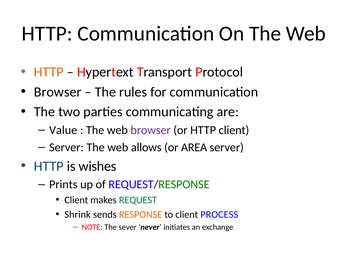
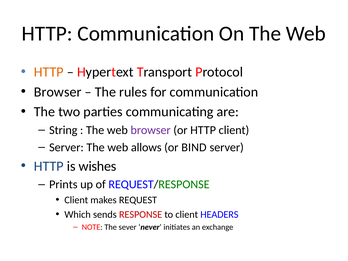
Value: Value -> String (63, 130)
AREA: AREA -> BIND (194, 147)
REQUEST colour: green -> black (138, 200)
Shrink: Shrink -> Which (78, 214)
RESPONSE colour: orange -> red (141, 214)
PROCESS: PROCESS -> HEADERS (219, 214)
